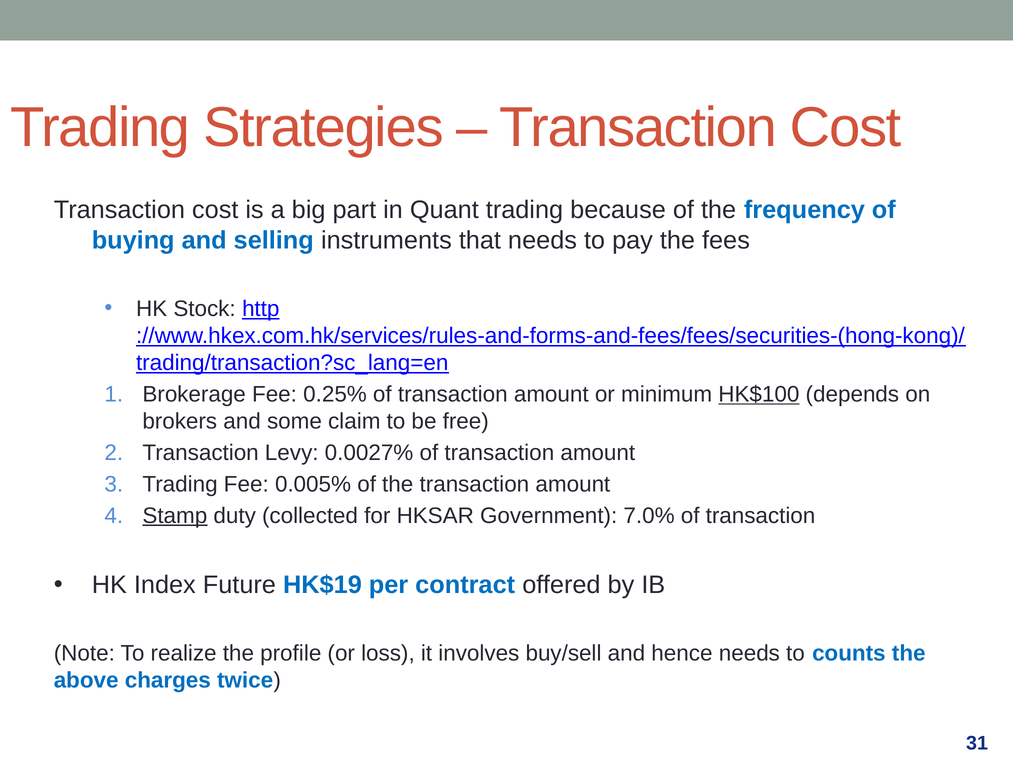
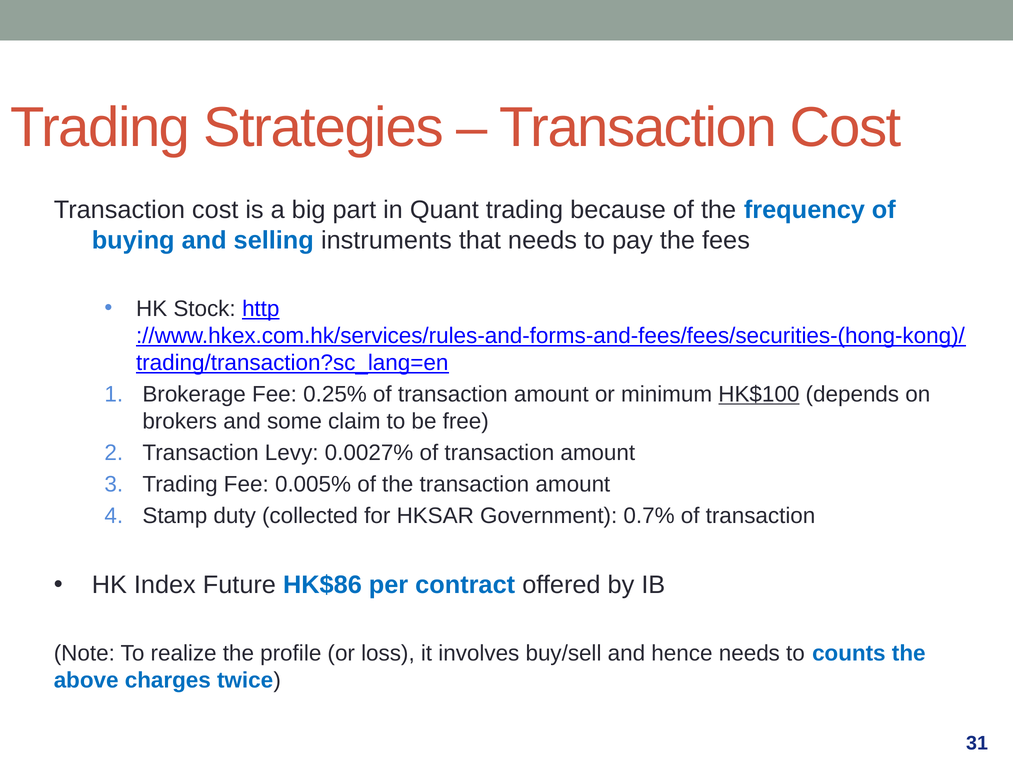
Stamp underline: present -> none (175, 516)
7.0%: 7.0% -> 0.7% (649, 516)
HK$19: HK$19 -> HK$86 (322, 586)
